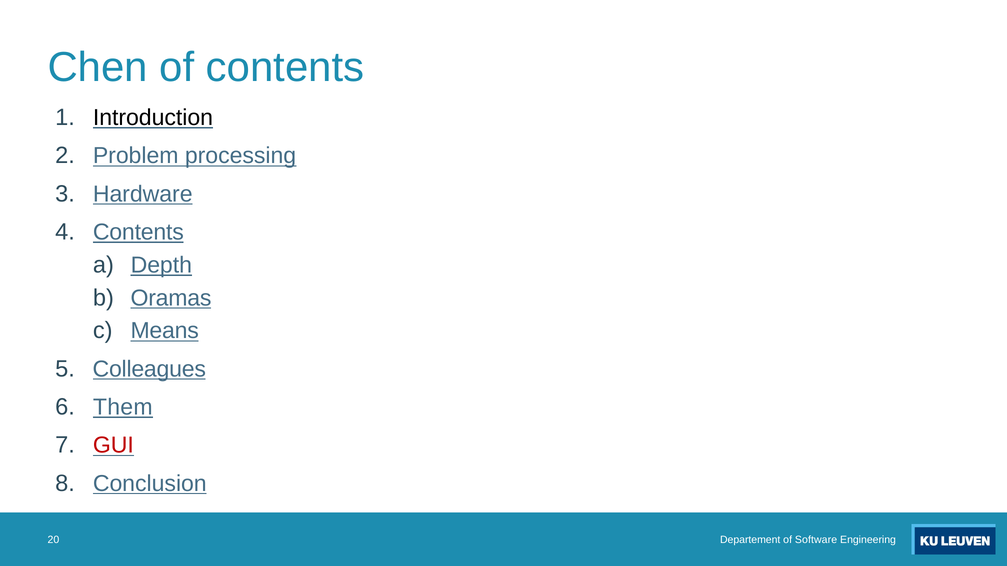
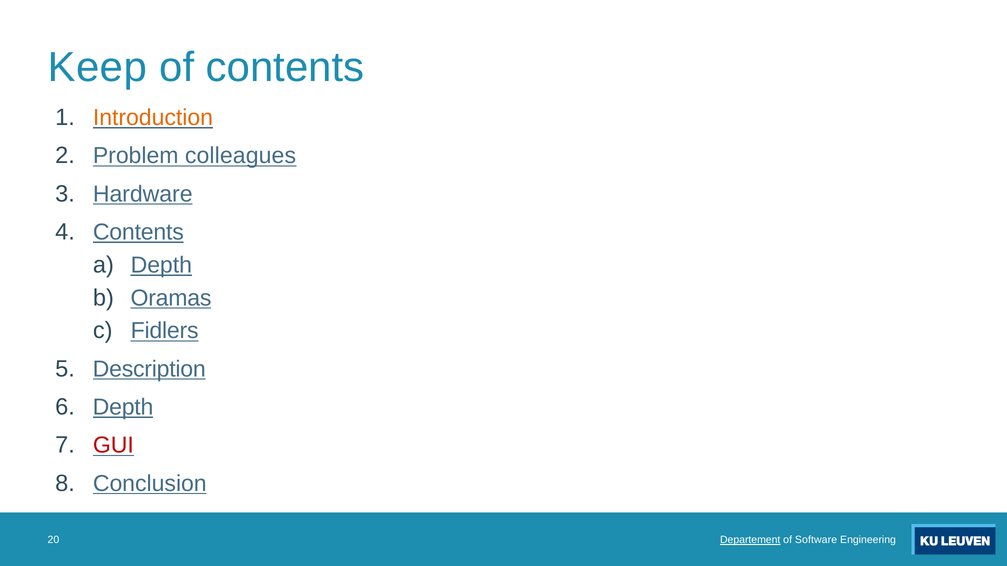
Chen: Chen -> Keep (97, 68)
Introduction colour: black -> orange (153, 118)
processing: processing -> colleagues (240, 156)
Means: Means -> Fidlers (165, 331)
Colleagues: Colleagues -> Description (149, 369)
Them: Them -> Depth (123, 407)
Departement underline: none -> present (750, 540)
